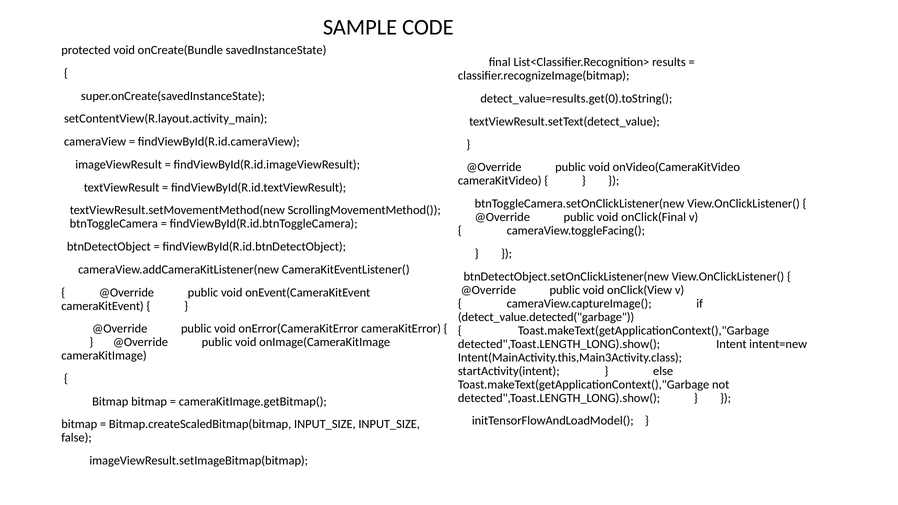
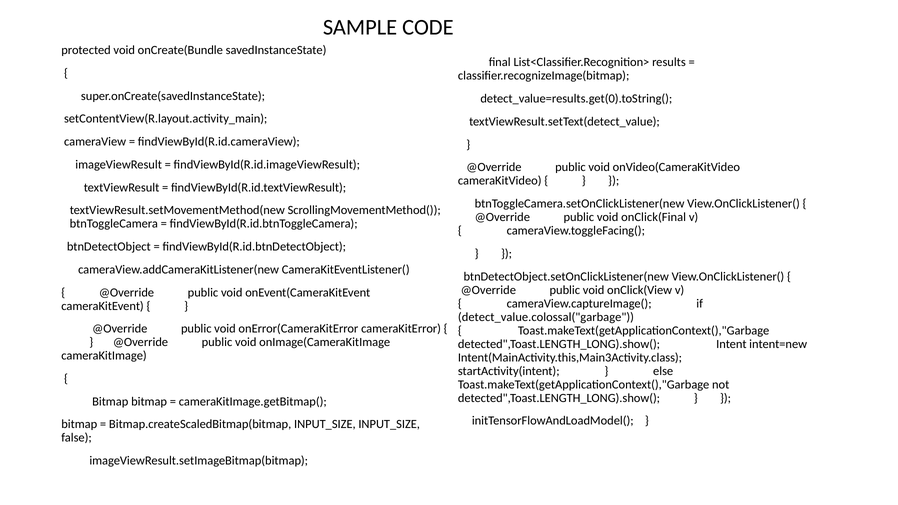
detect_value.detected("garbage: detect_value.detected("garbage -> detect_value.colossal("garbage (546, 317)
